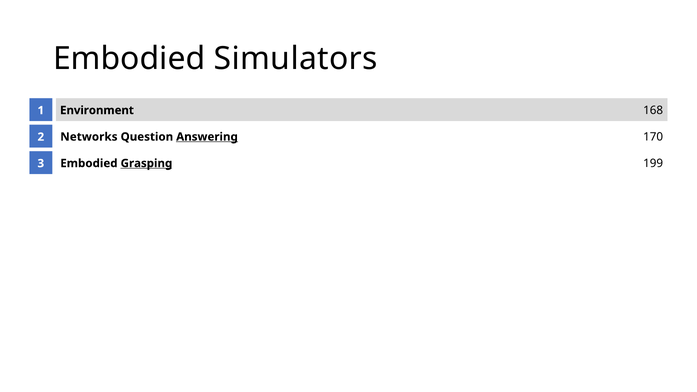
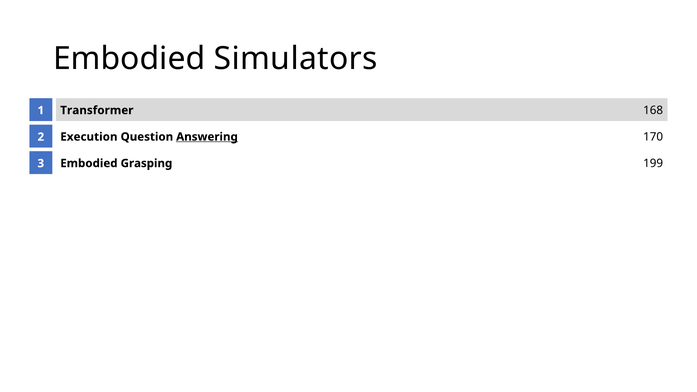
Environment: Environment -> Transformer (97, 110)
Networks: Networks -> Execution (89, 137)
Grasping underline: present -> none (146, 163)
